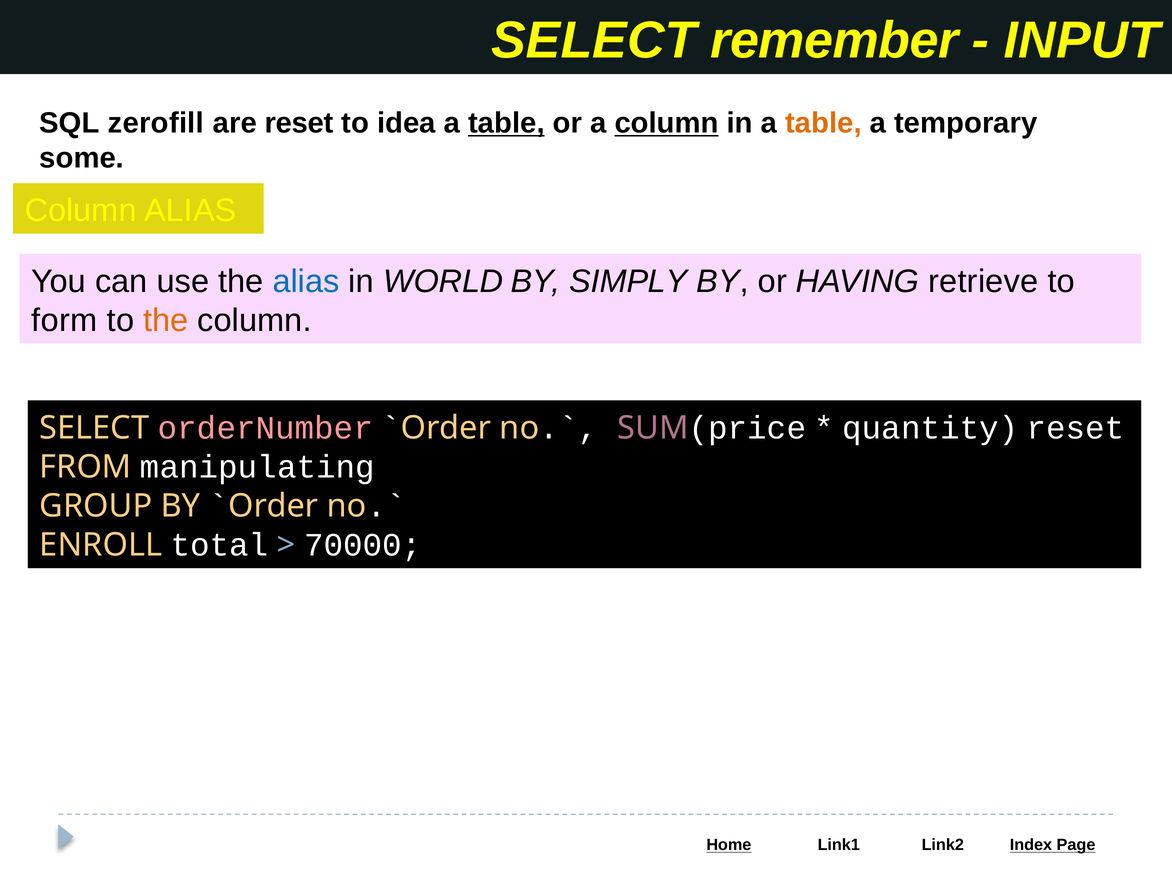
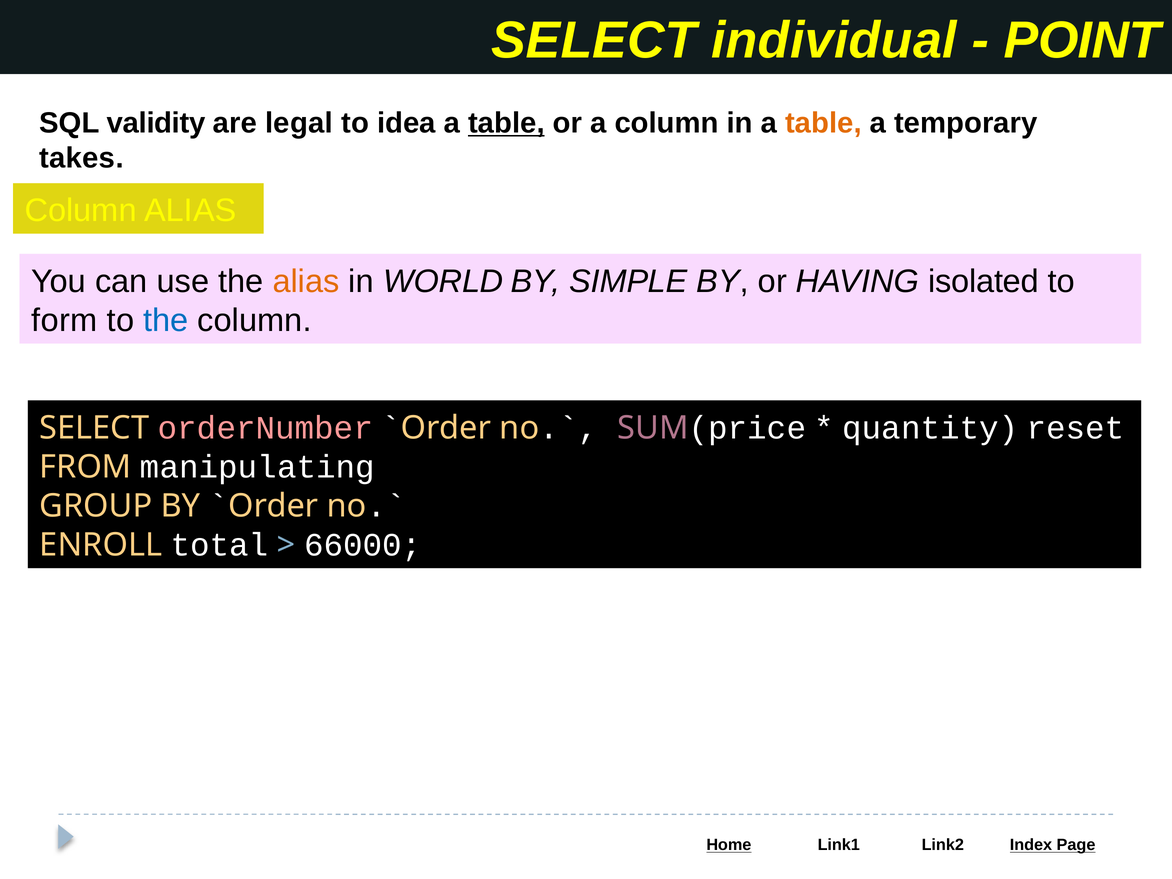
remember: remember -> individual (834, 41)
INPUT: INPUT -> POINT (1082, 41)
zerofill: zerofill -> validity (156, 123)
are reset: reset -> legal (299, 123)
column underline: present -> none (667, 123)
some: some -> takes (82, 158)
alias colour: blue -> orange (306, 281)
SIMPLY: SIMPLY -> SIMPLE (628, 281)
retrieve: retrieve -> isolated (984, 281)
the colour: orange -> blue (166, 321)
70000: 70000 -> 66000 (363, 545)
